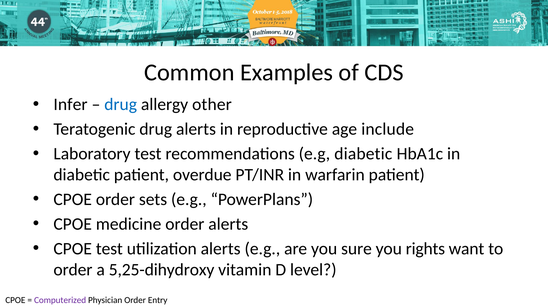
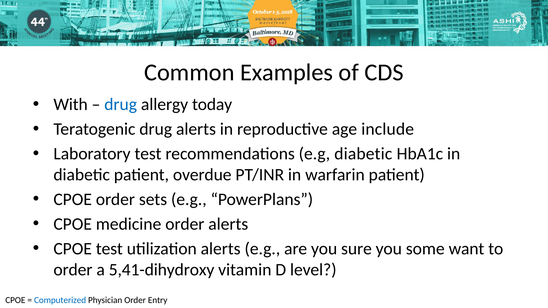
Infer: Infer -> With (71, 105)
other: other -> today (212, 105)
rights: rights -> some (425, 249)
5,25-dihydroxy: 5,25-dihydroxy -> 5,41-dihydroxy (162, 270)
Computerized colour: purple -> blue (60, 300)
